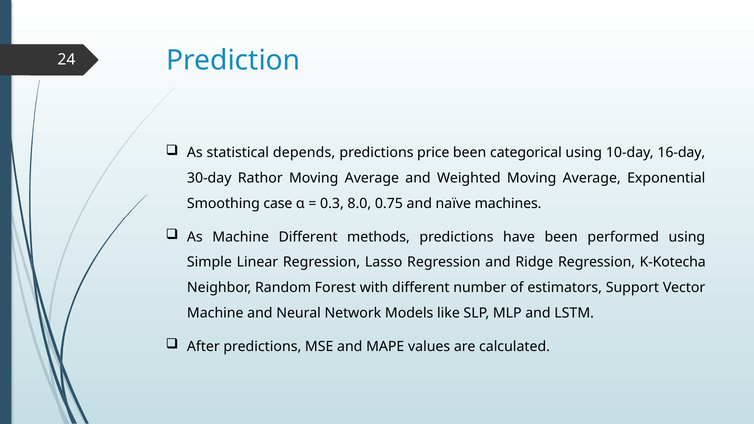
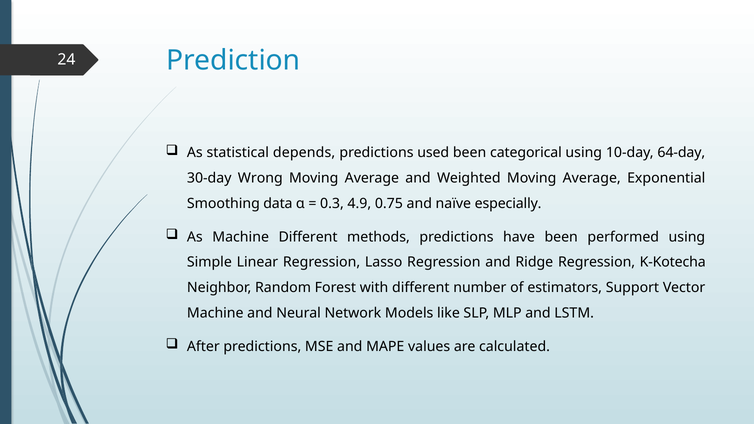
price: price -> used (433, 153)
16-day: 16-day -> 64-day (681, 153)
Rathor: Rathor -> Wrong (260, 178)
case: case -> data (278, 204)
8.0: 8.0 -> 4.9 (359, 204)
machines: machines -> especially (508, 204)
